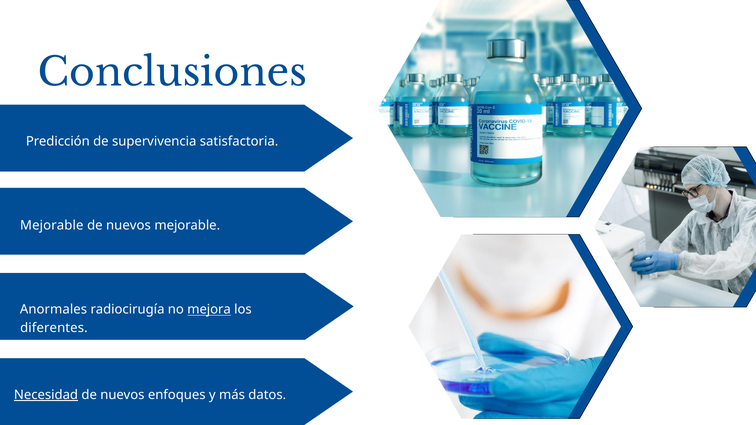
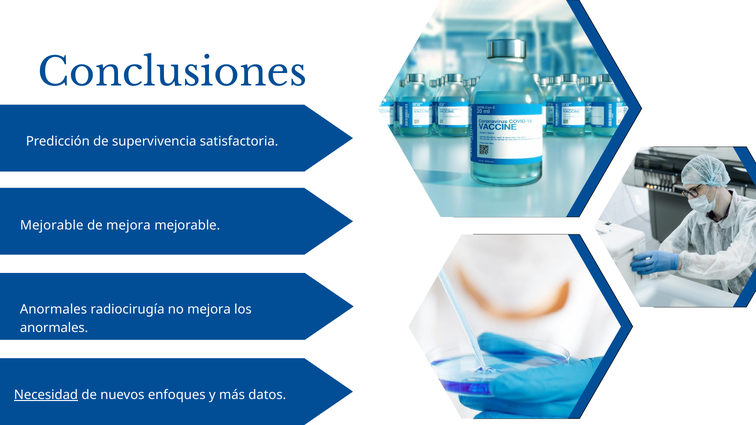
nuevos: nuevos -> mejora (128, 226)
mejora underline: present -> none (209, 310)
diferentes: diferentes -> anormales (54, 328)
